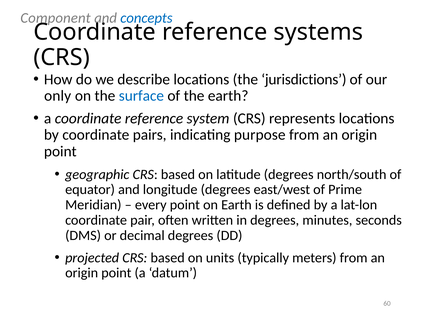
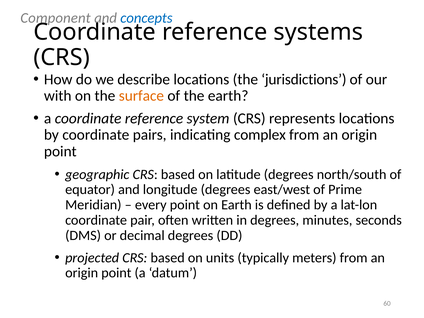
only: only -> with (58, 96)
surface colour: blue -> orange (141, 96)
purpose: purpose -> complex (260, 135)
